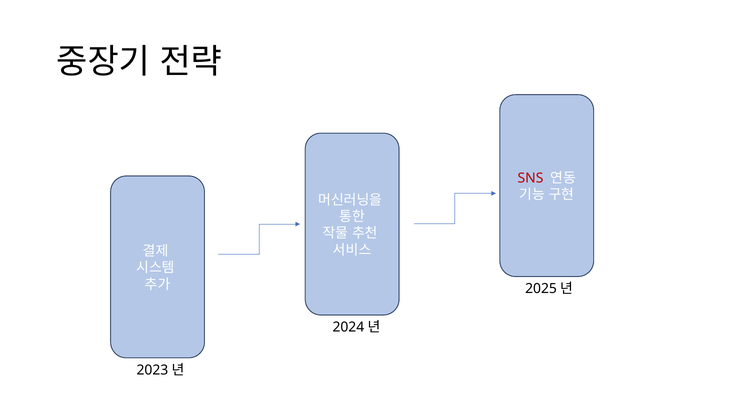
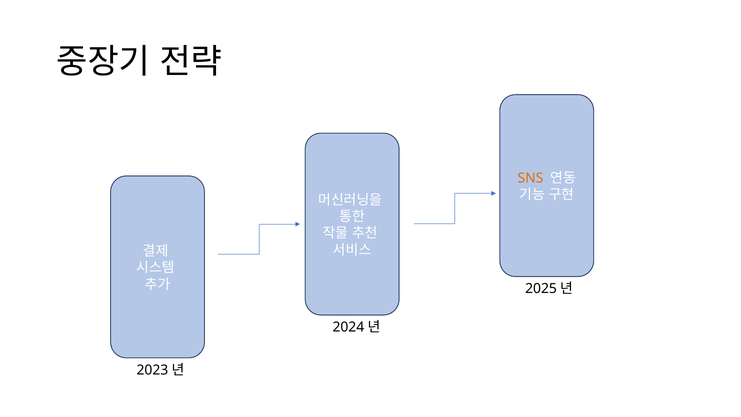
SNS colour: red -> orange (531, 178)
